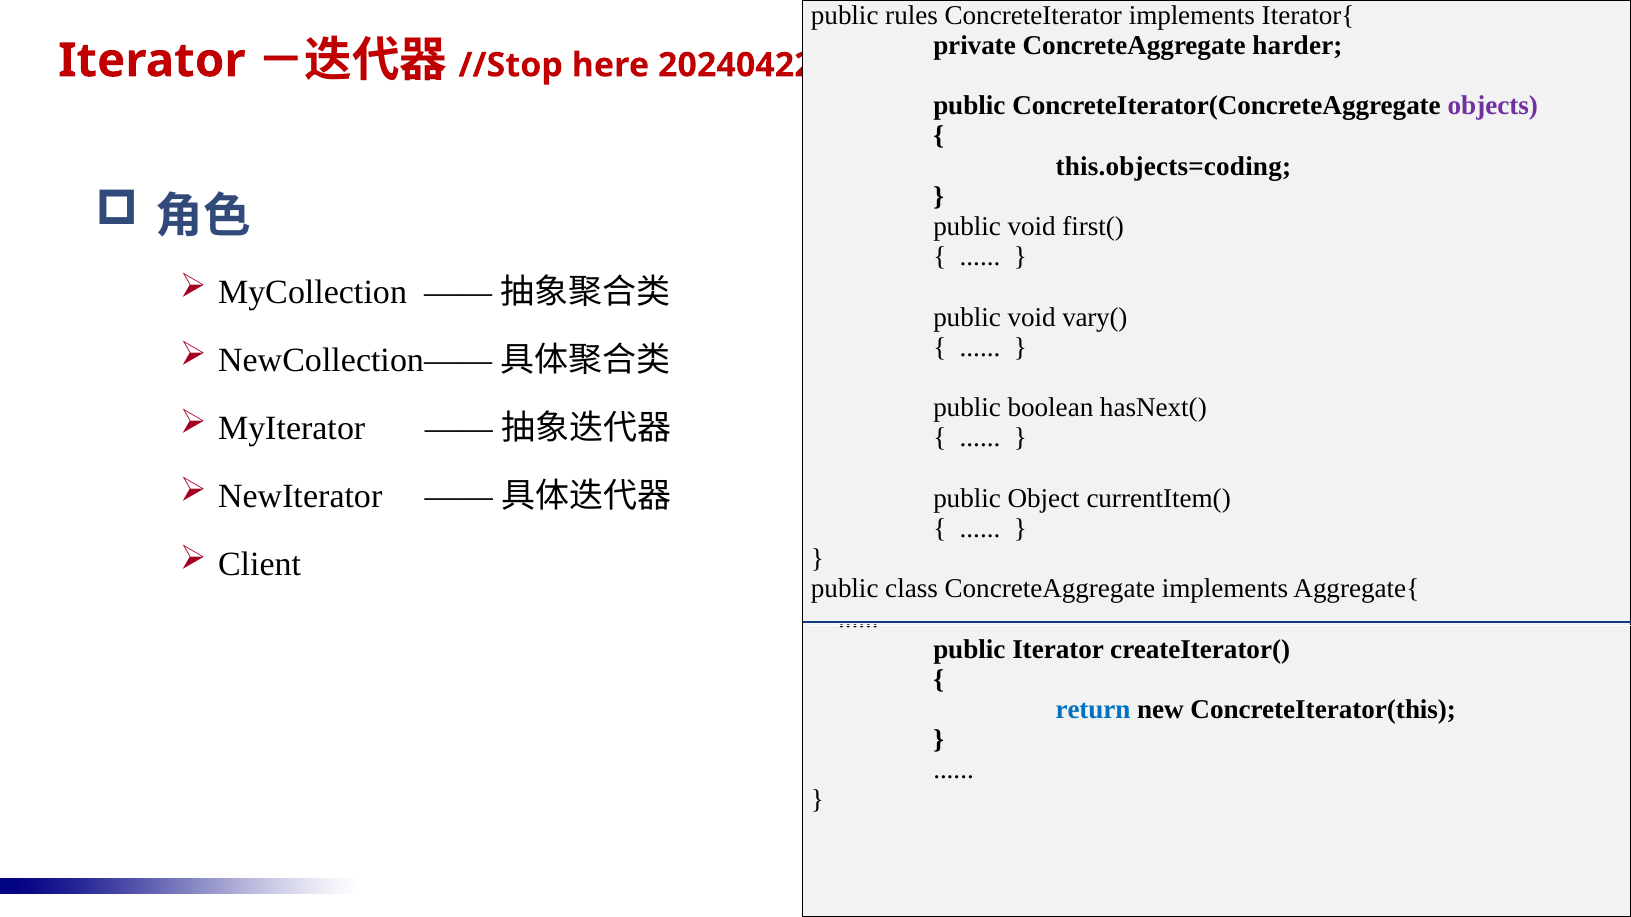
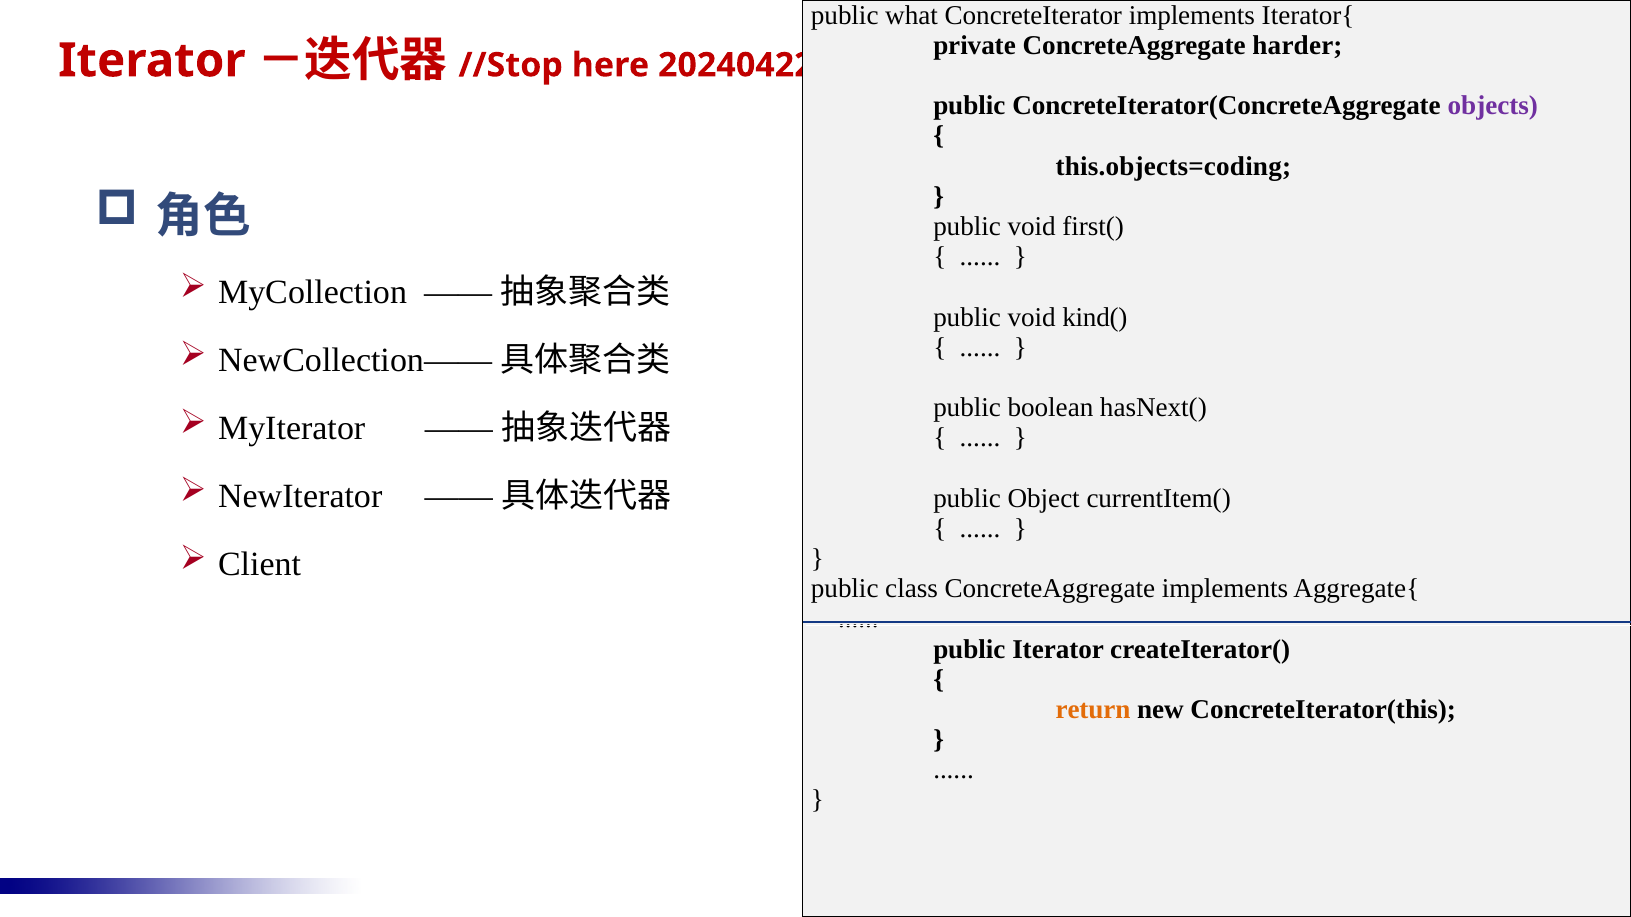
rules: rules -> what (912, 15)
vary(: vary( -> kind( (1095, 317)
return colour: blue -> orange (1093, 710)
